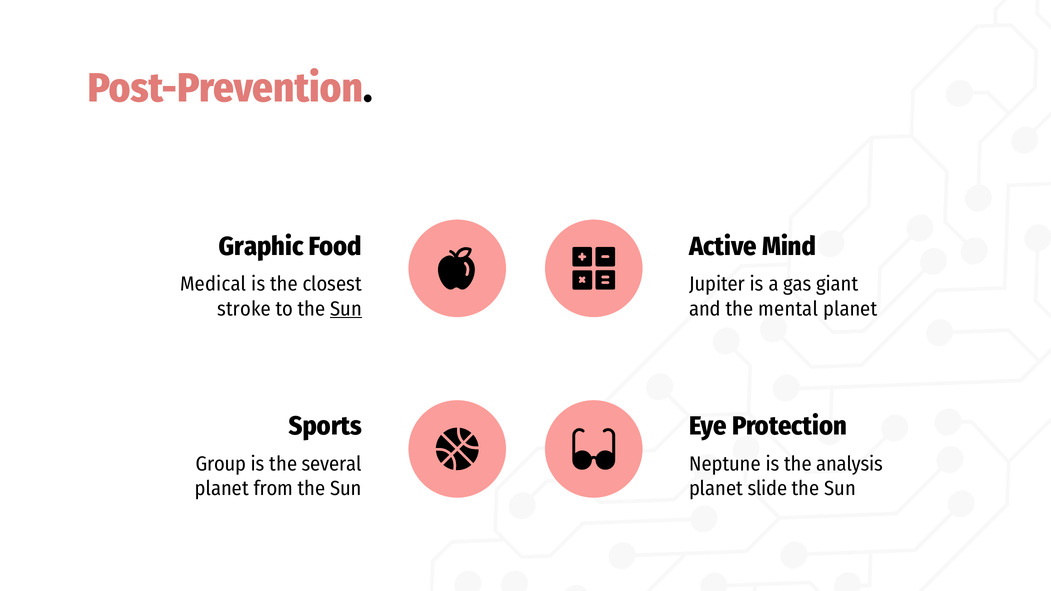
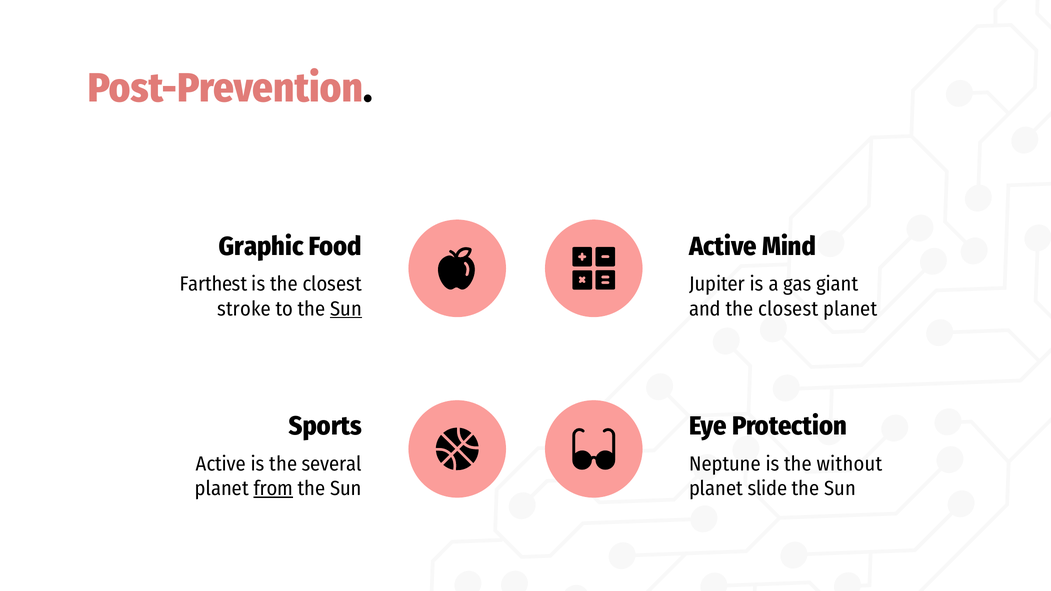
Medical: Medical -> Farthest (213, 284)
and the mental: mental -> closest (788, 309)
Group: Group -> Active (221, 464)
analysis: analysis -> without (850, 464)
from underline: none -> present (273, 489)
